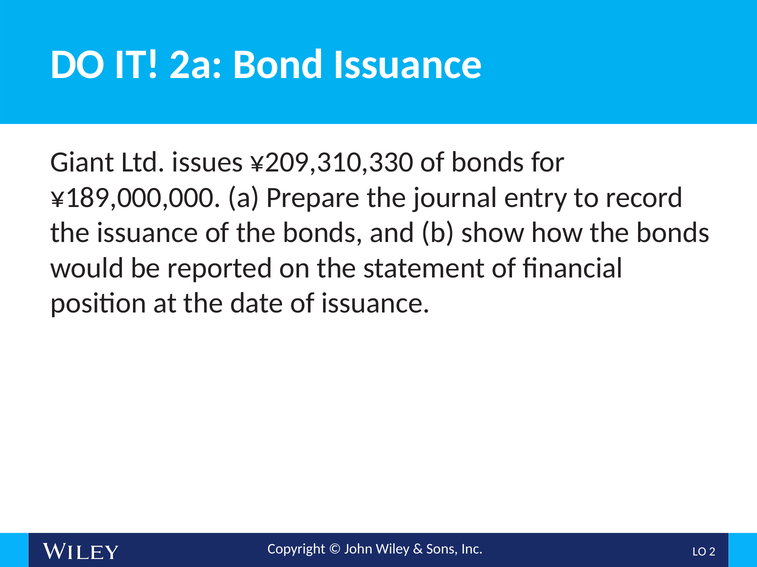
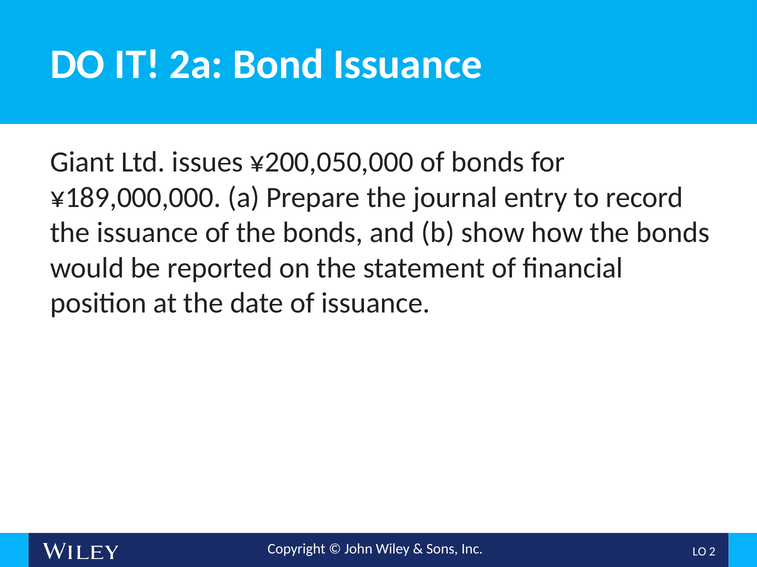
¥209,310,330: ¥209,310,330 -> ¥200,050,000 (332, 162)
